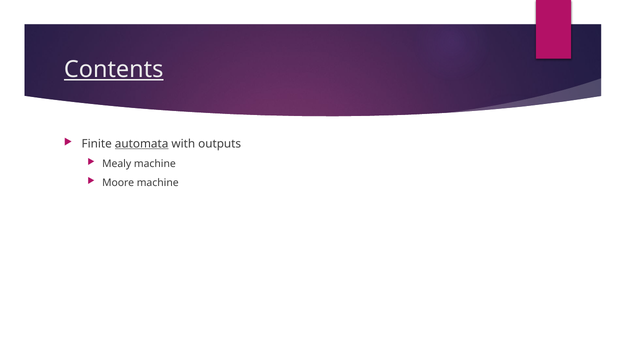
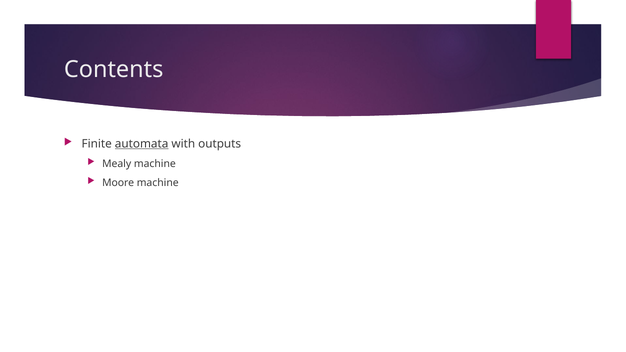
Contents underline: present -> none (114, 70)
